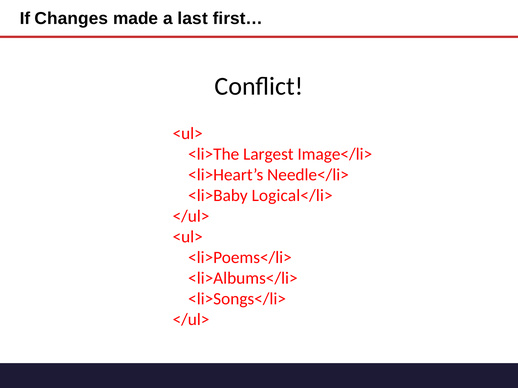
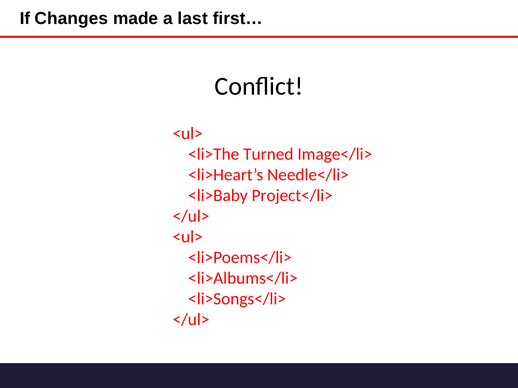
Largest: Largest -> Turned (268, 154)
Logical</li>: Logical</li> -> Project</li> (292, 196)
